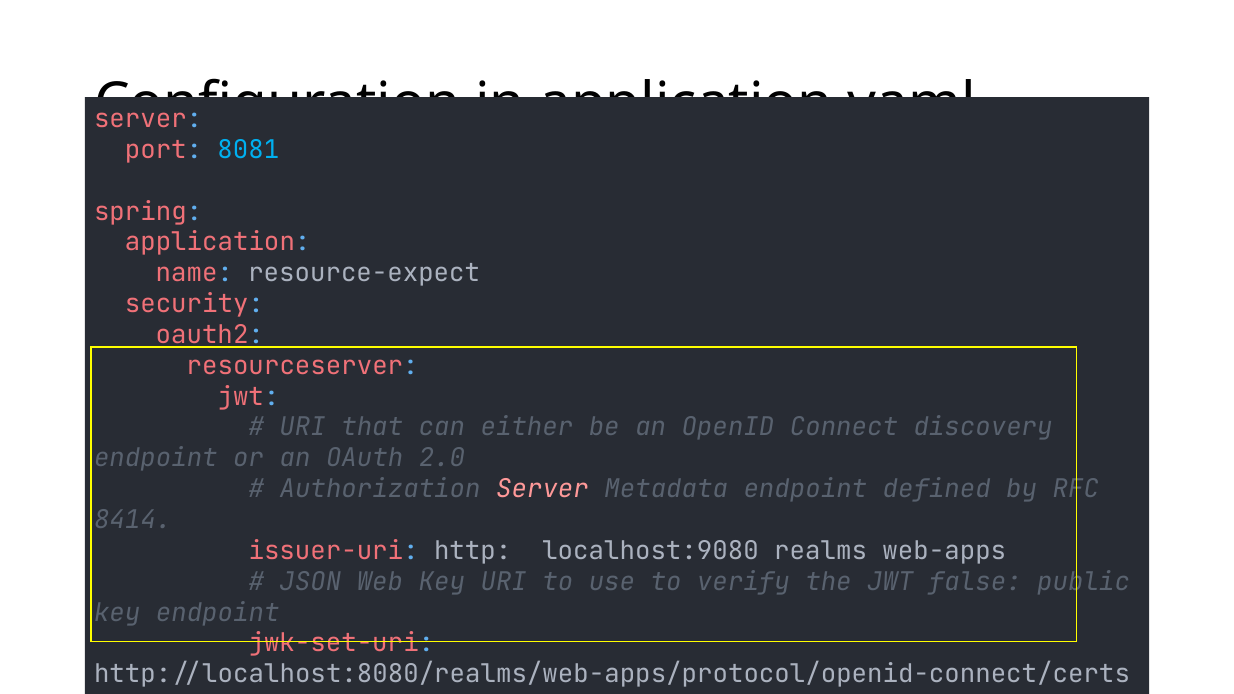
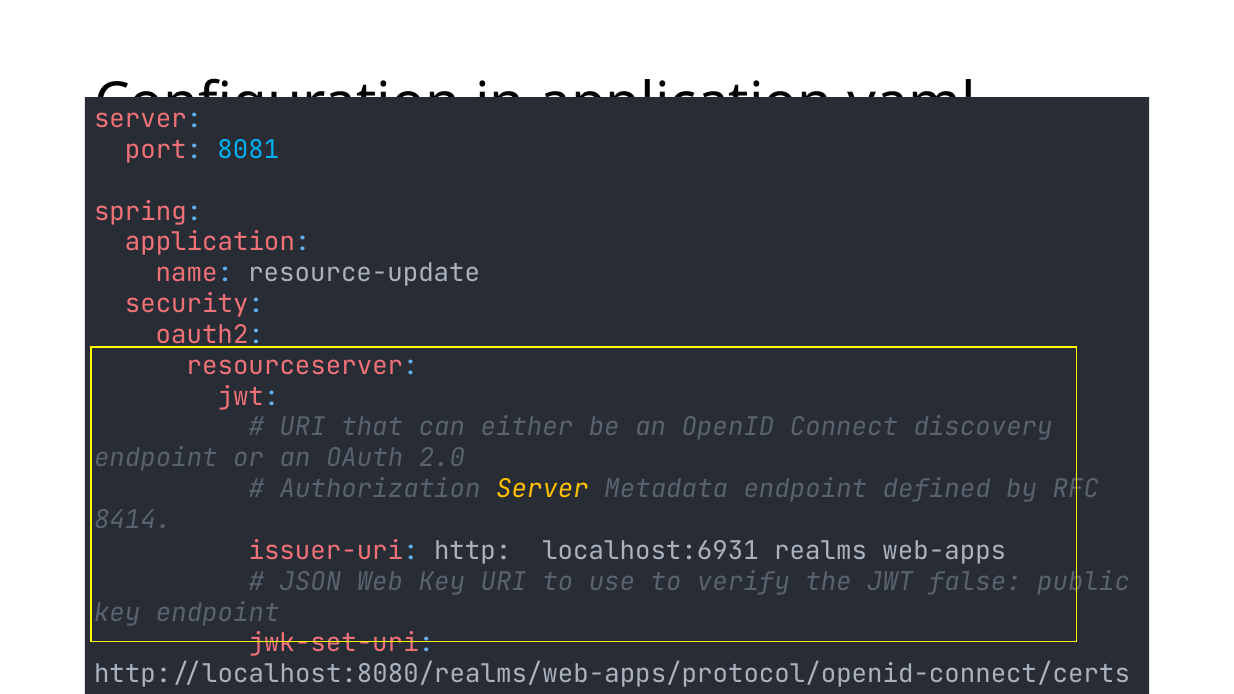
resource-expect: resource-expect -> resource-update (364, 273)
Server colour: pink -> yellow (542, 489)
http://localhost:9080/realms/web-apps: http://localhost:9080/realms/web-apps -> http://localhost:6931/realms/web-apps (720, 551)
